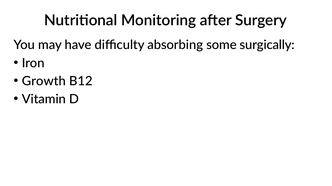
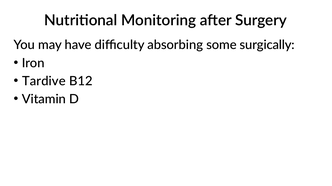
Growth: Growth -> Tardive (44, 81)
